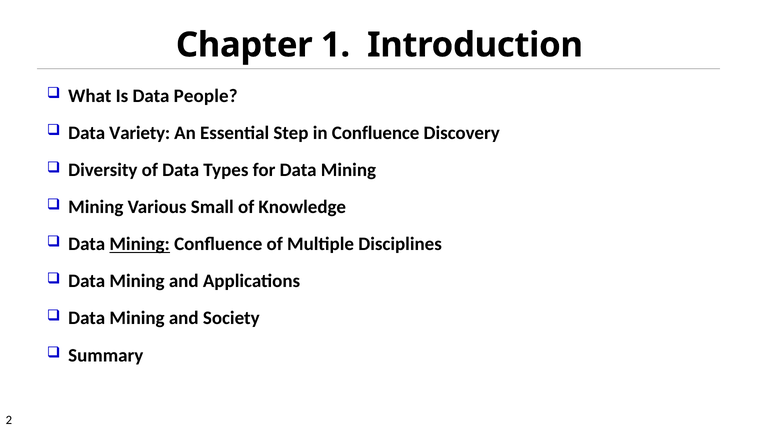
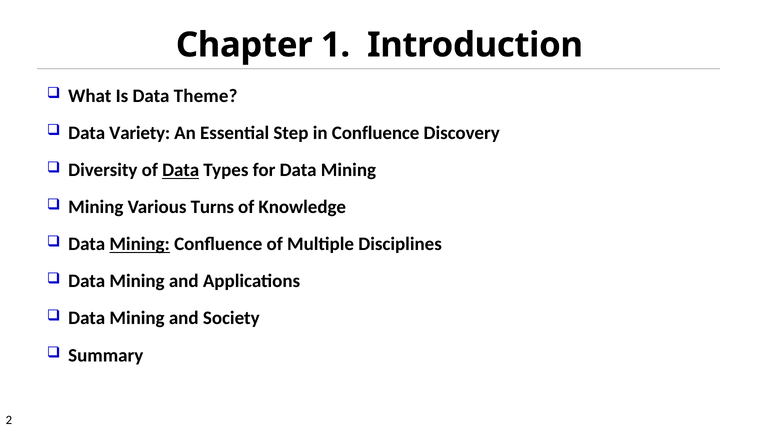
People: People -> Theme (206, 96)
Data underline: none -> present (181, 170)
Small: Small -> Turns (212, 207)
